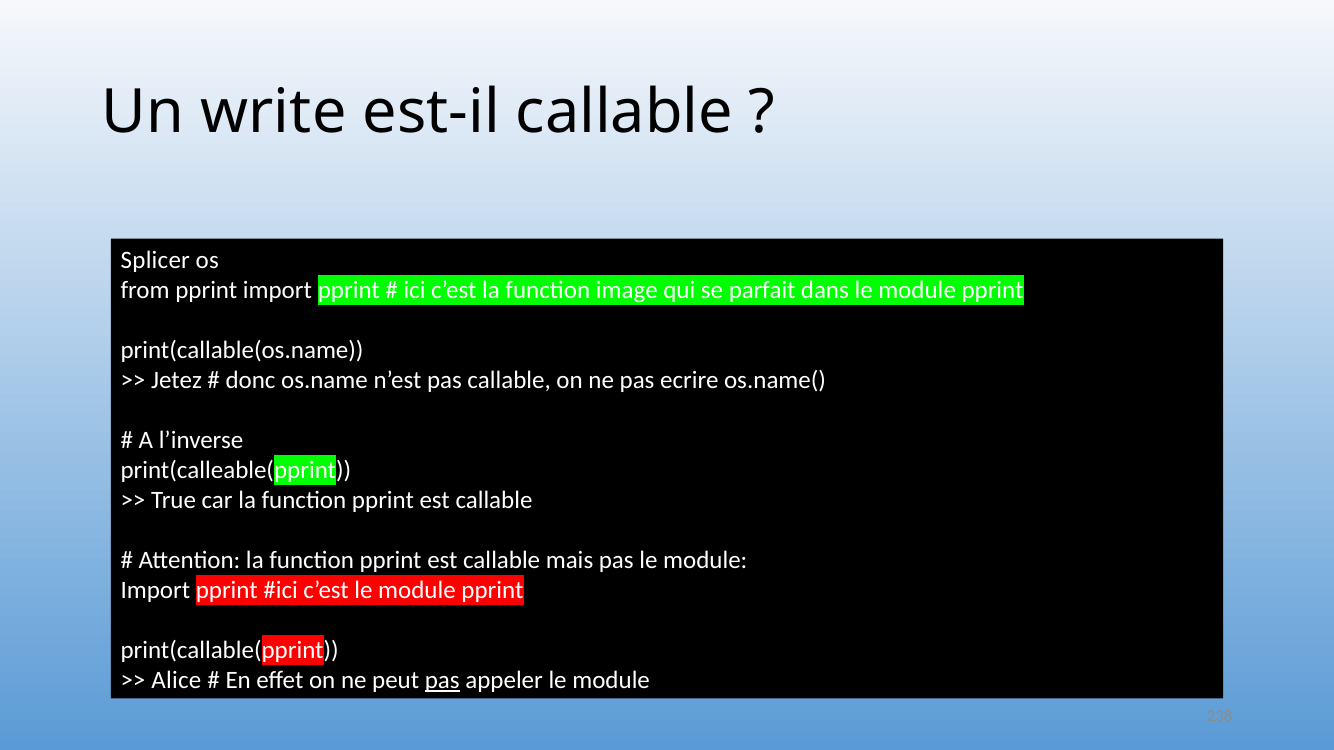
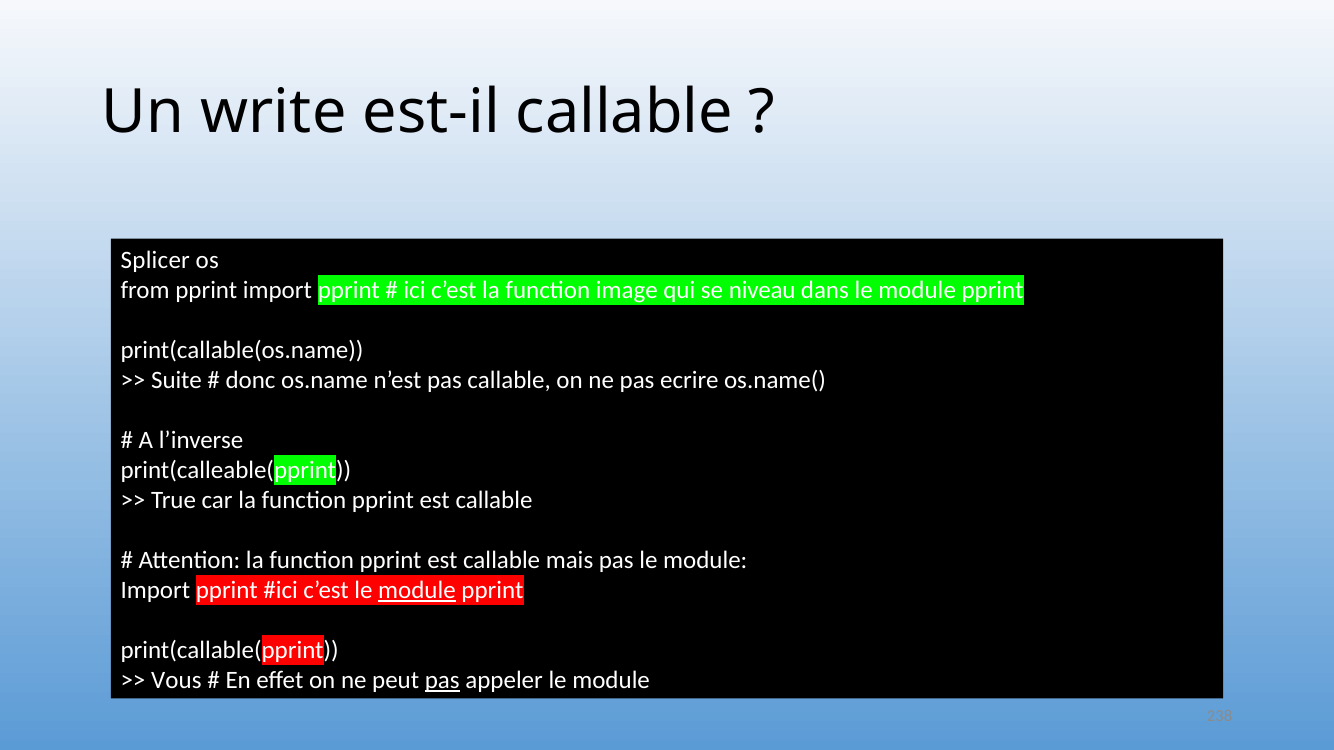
parfait: parfait -> niveau (762, 290)
Jetez: Jetez -> Suite (177, 381)
module underline: none -> present (417, 591)
Alice: Alice -> Vous (176, 681)
